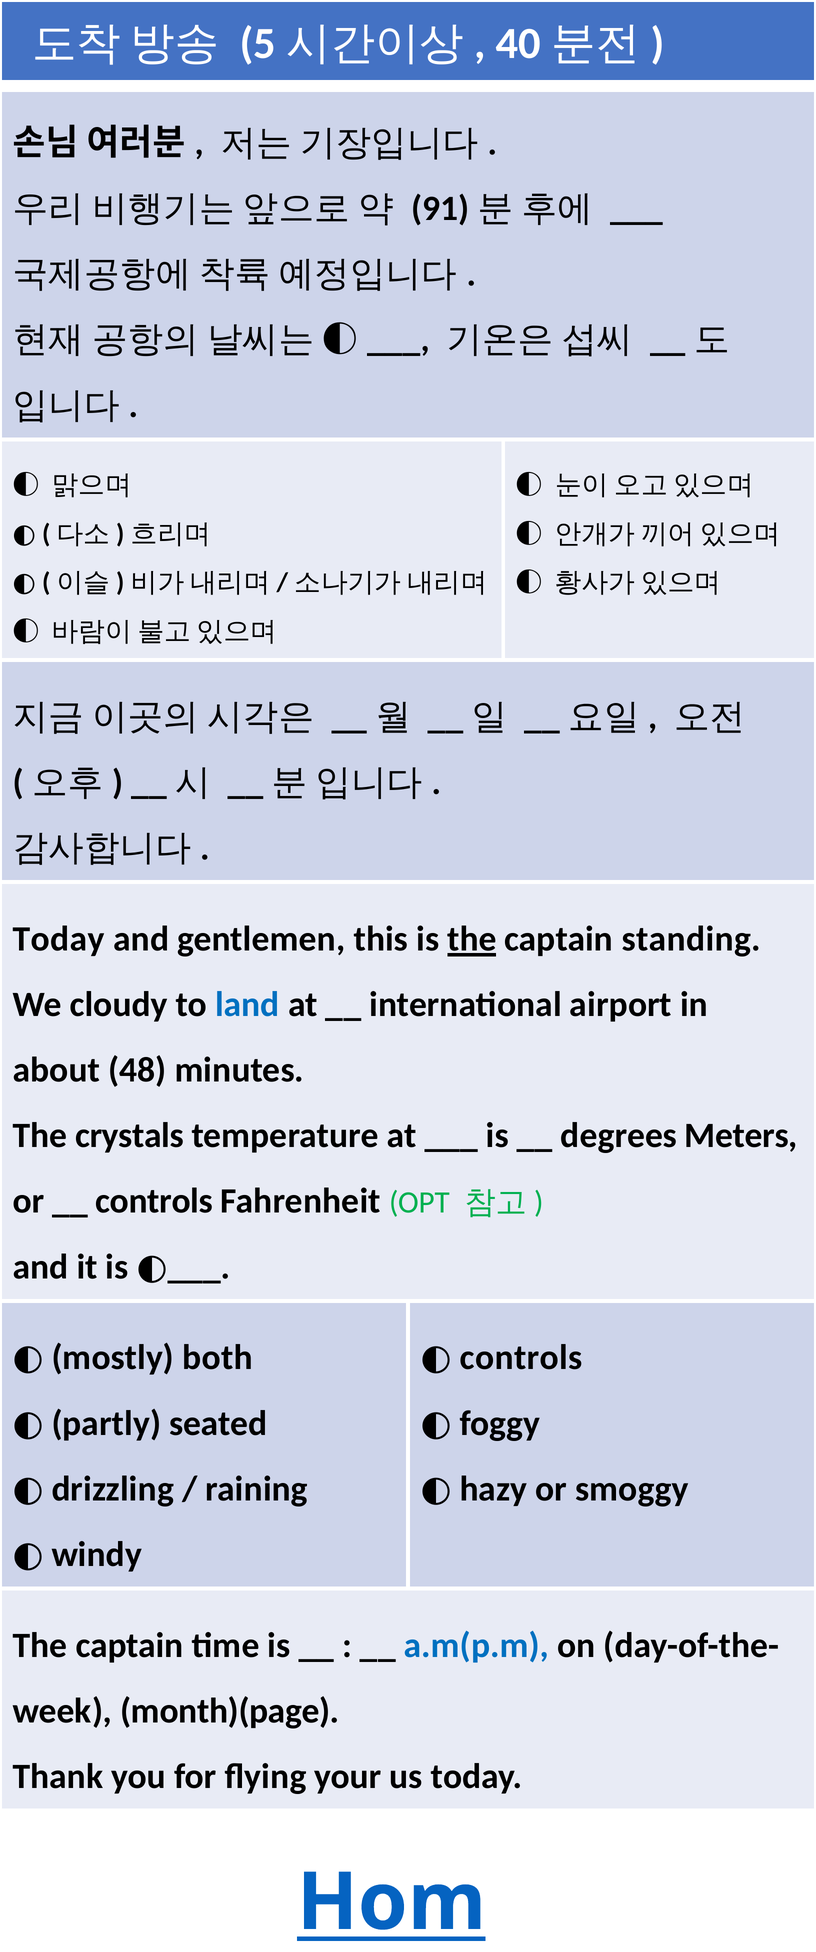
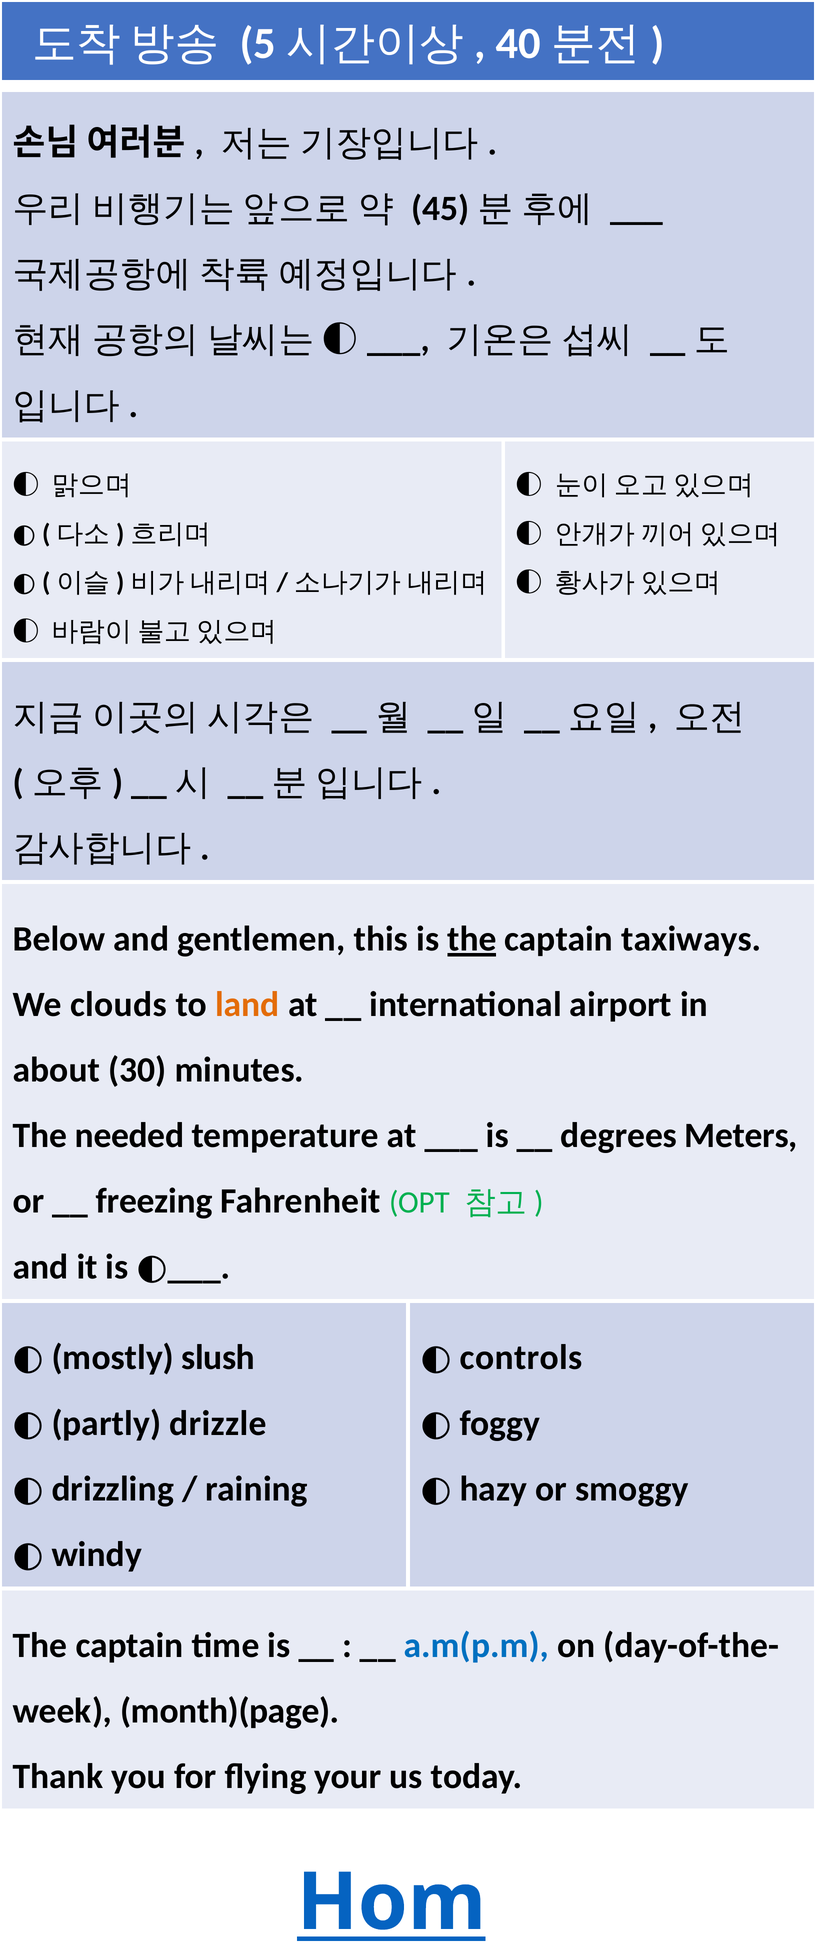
91: 91 -> 45 (440, 209)
Today: Today -> Below (59, 939)
standing: standing -> taxiways (691, 939)
cloudy: cloudy -> clouds (119, 1005)
land colour: blue -> orange (247, 1005)
48: 48 -> 30 (137, 1070)
crystals: crystals -> needed (130, 1136)
controls: controls -> freezing (154, 1201)
both: both -> slush (218, 1358)
seated: seated -> drizzle (218, 1424)
